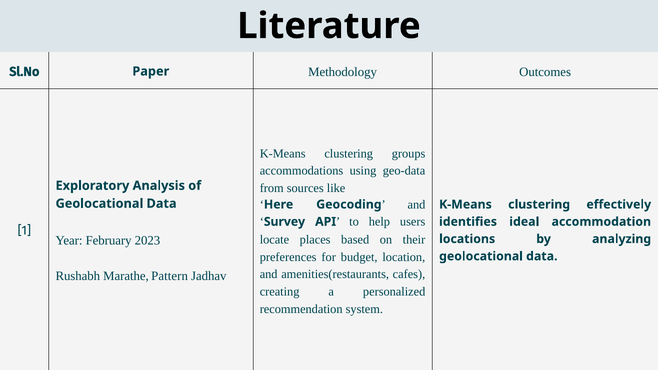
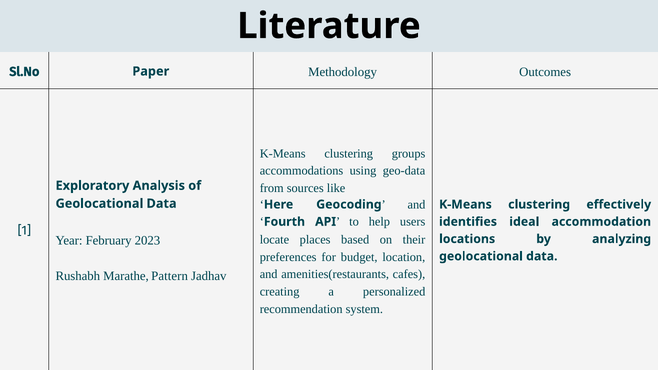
Survey: Survey -> Fourth (284, 222)
